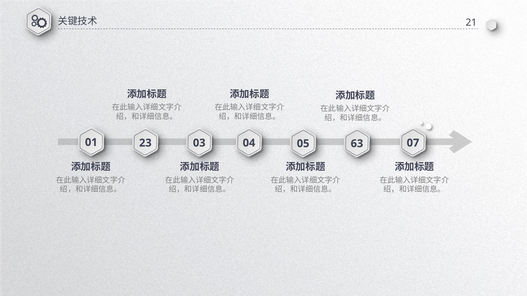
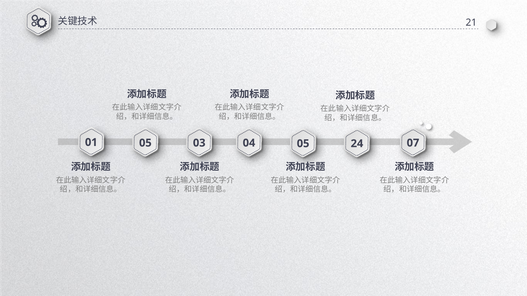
01 23: 23 -> 05 (145, 143)
63: 63 -> 24 (357, 144)
